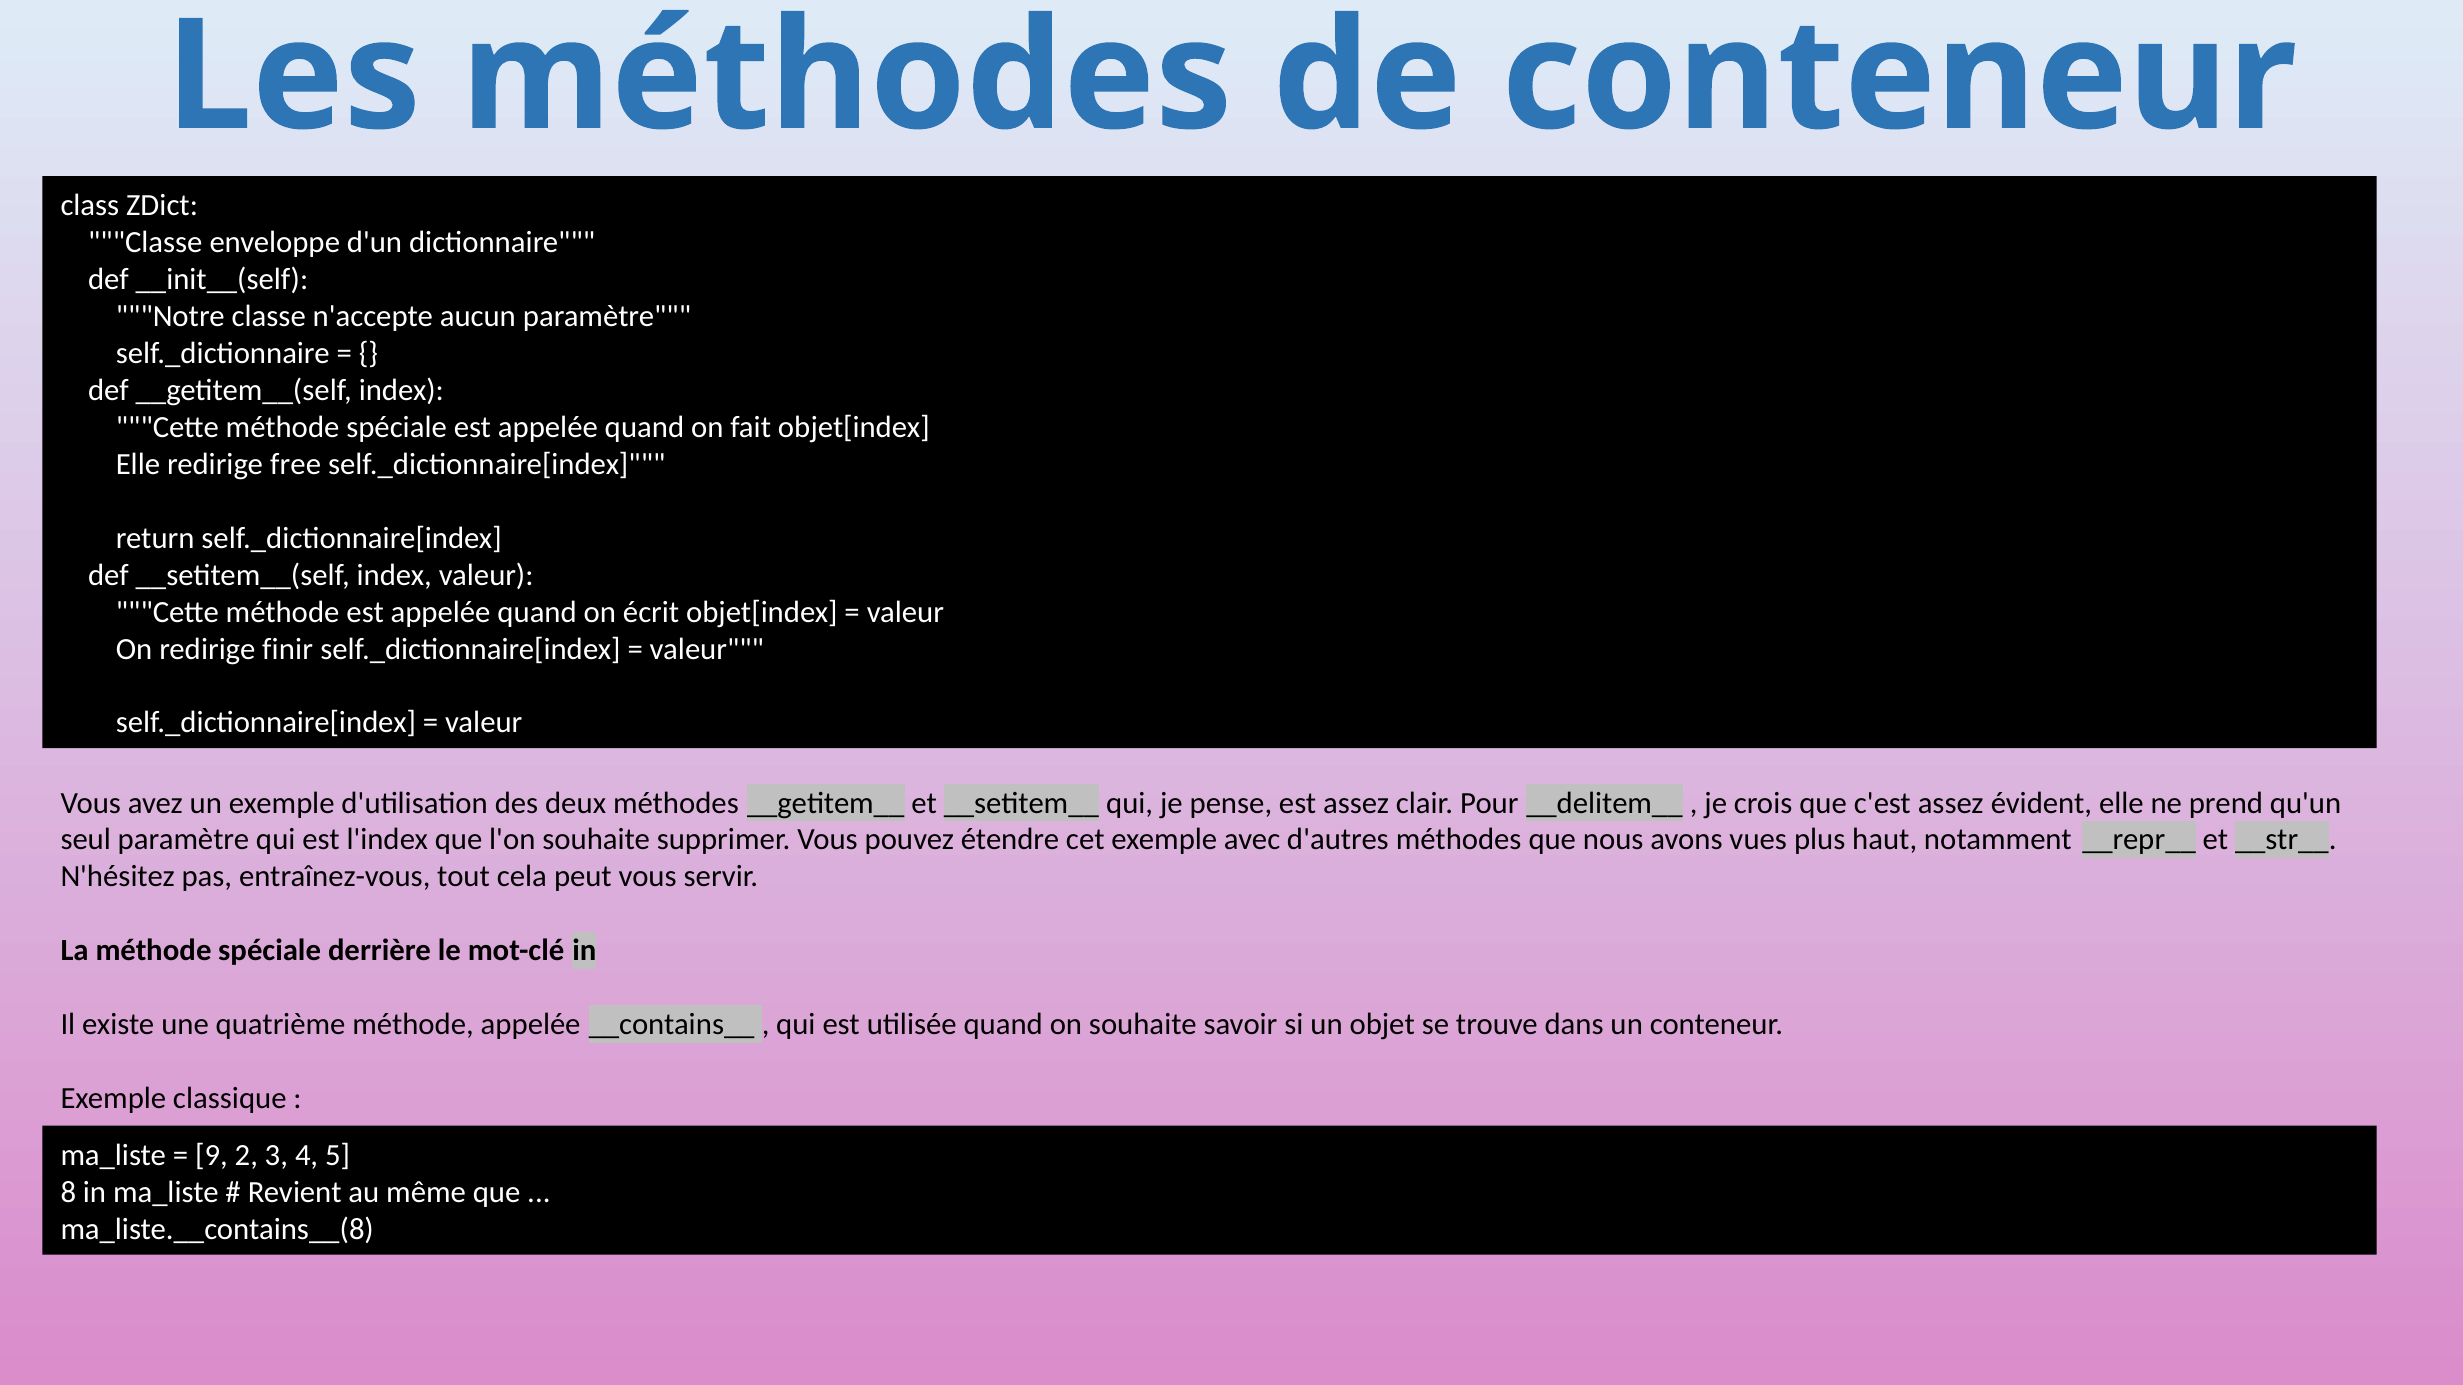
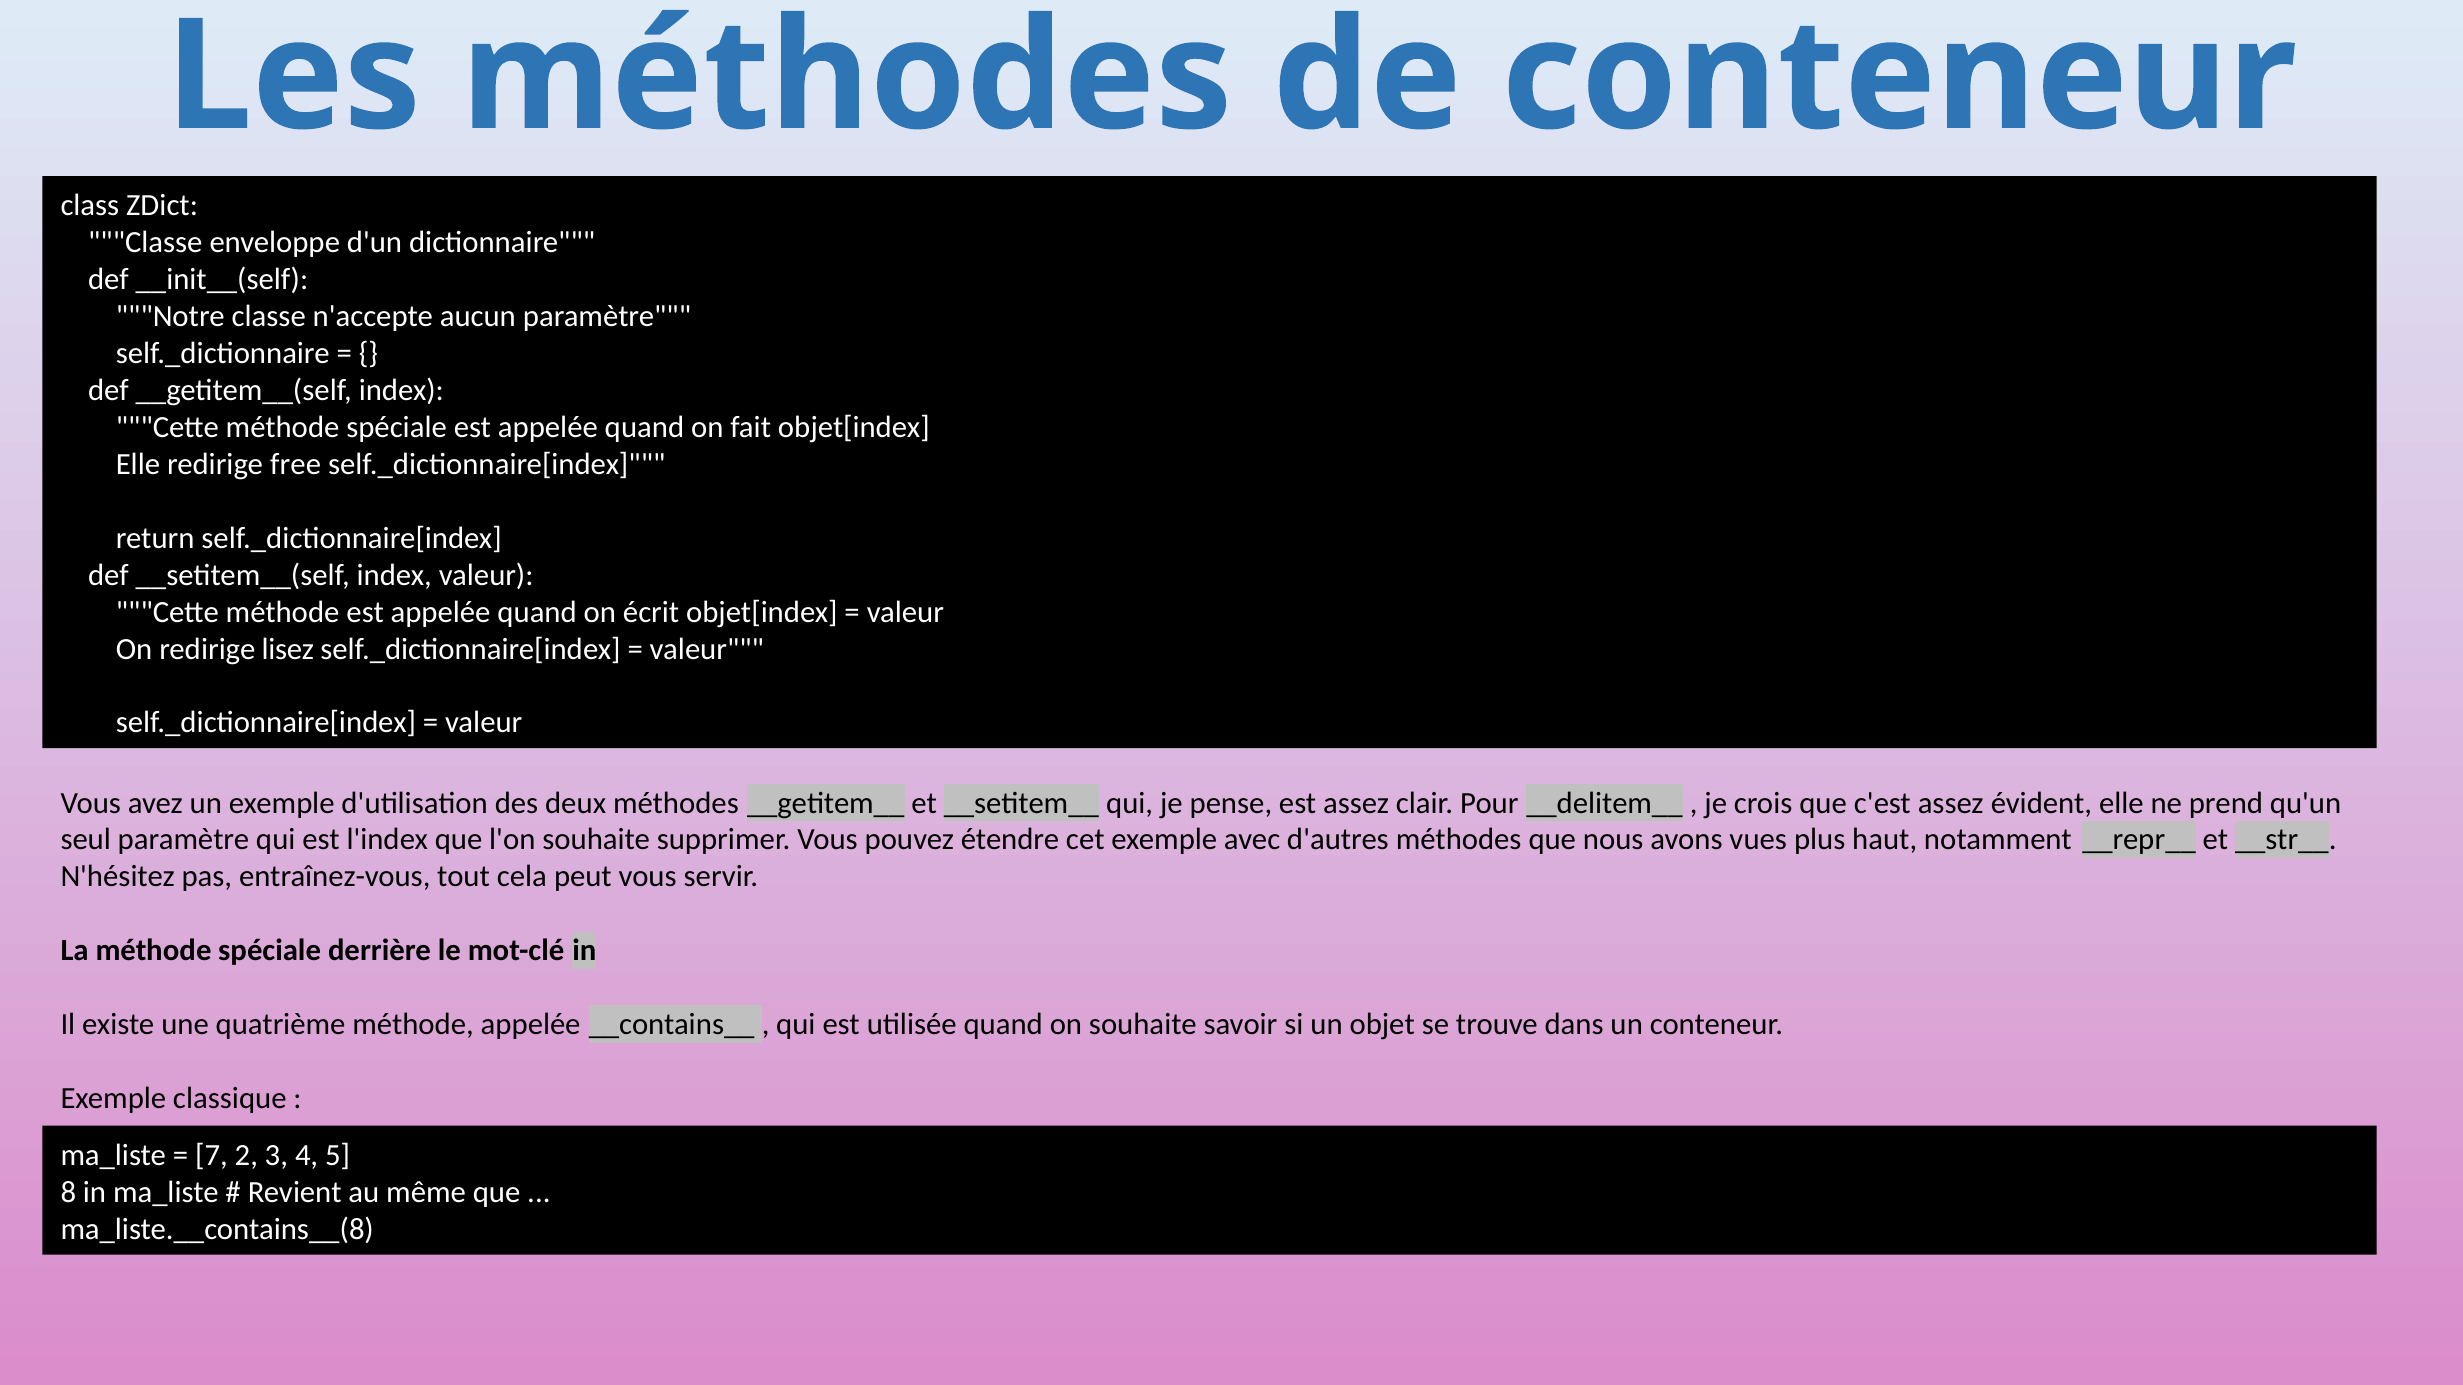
finir: finir -> lisez (288, 649)
9: 9 -> 7 (211, 1156)
